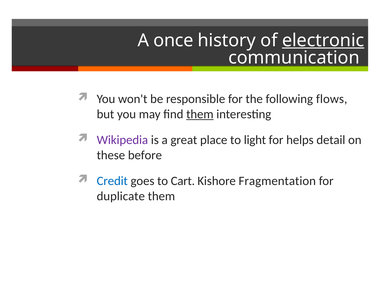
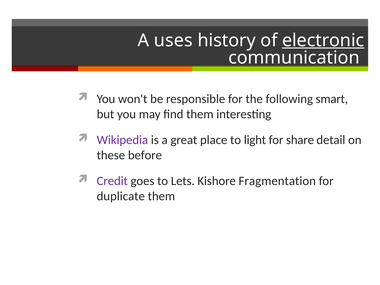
once: once -> uses (173, 40)
flows: flows -> smart (332, 99)
them underline: present -> none (200, 114)
helps: helps -> share (300, 140)
Credit colour: blue -> purple (112, 181)
Cart: Cart -> Lets (183, 181)
